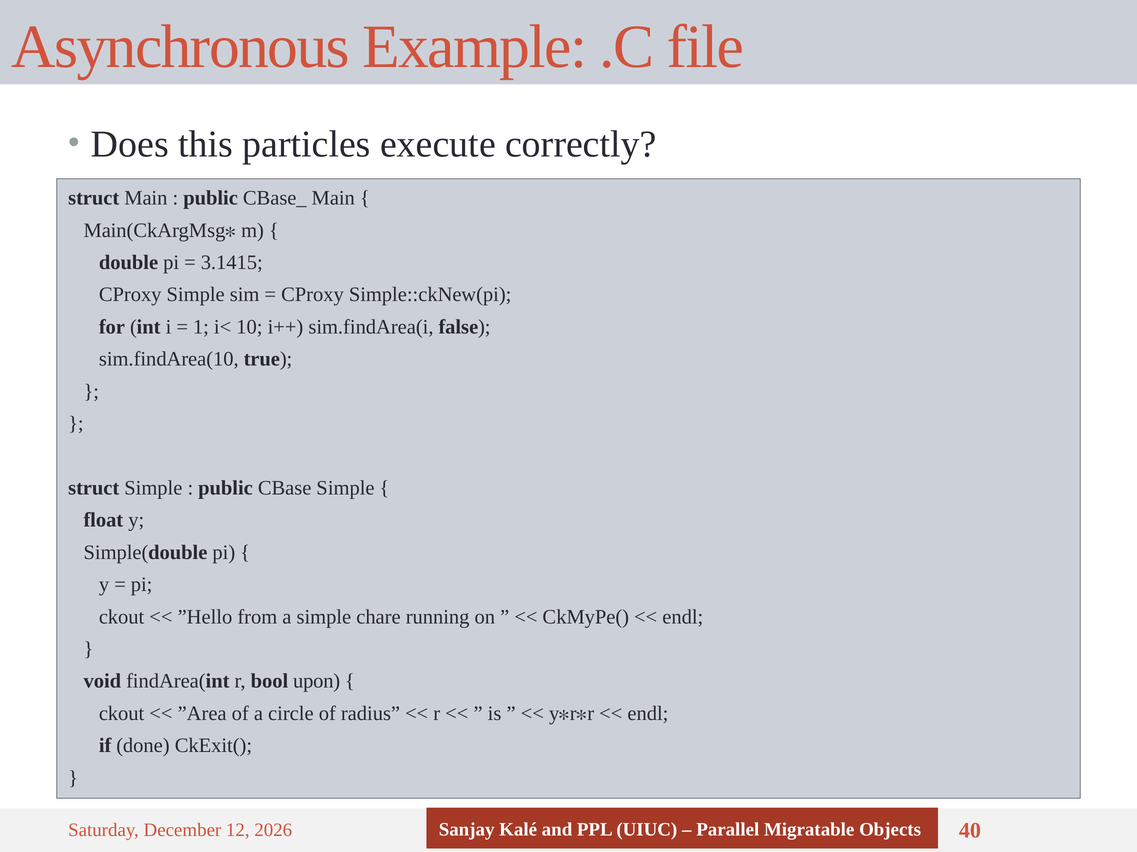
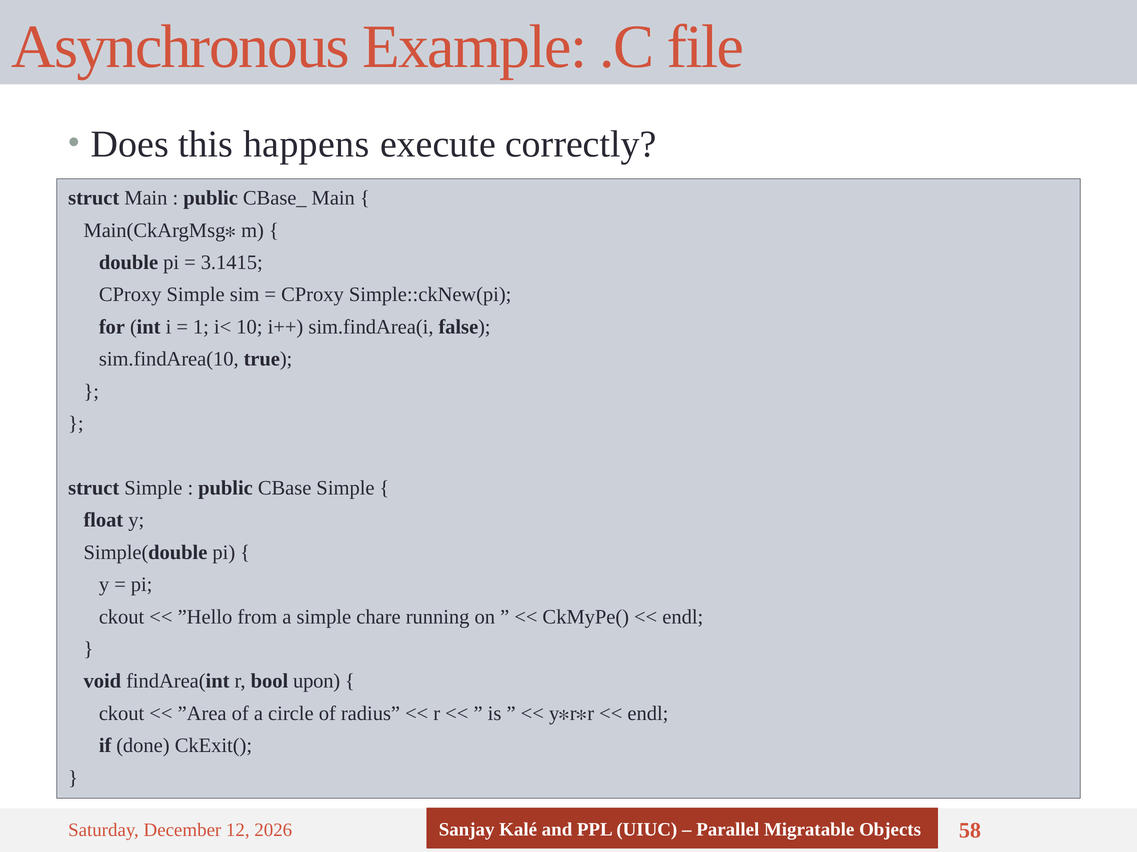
particles: particles -> happens (306, 144)
40: 40 -> 58 (970, 831)
